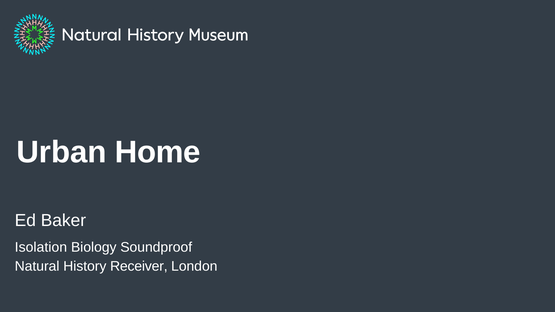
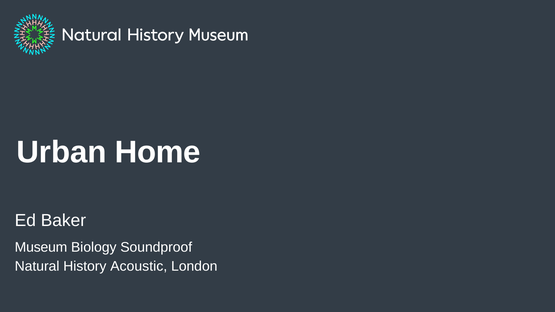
Isolation: Isolation -> Museum (41, 247)
Receiver: Receiver -> Acoustic (139, 266)
